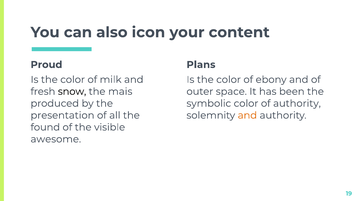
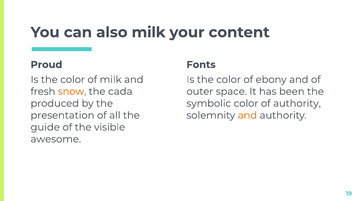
also icon: icon -> milk (149, 32)
Plans: Plans -> Fonts (201, 65)
snow colour: black -> orange (72, 91)
mais: mais -> cada (120, 91)
found: found -> guide (45, 127)
